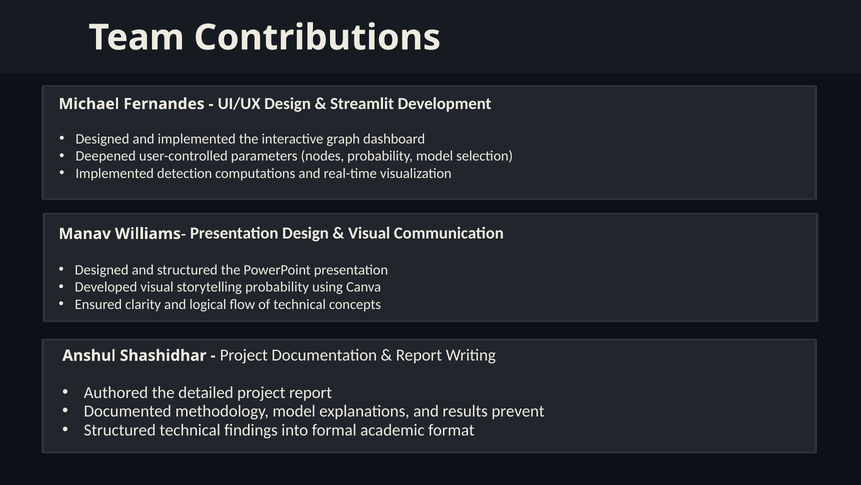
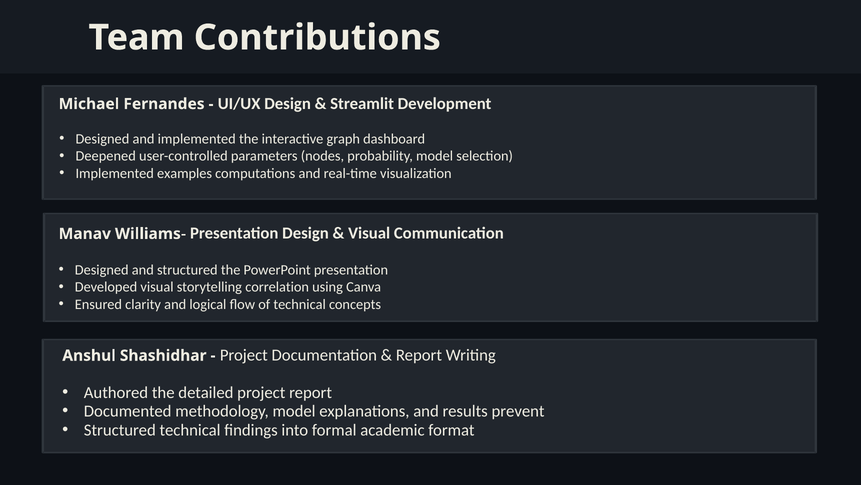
detection: detection -> examples (185, 173)
storytelling probability: probability -> correlation (277, 287)
